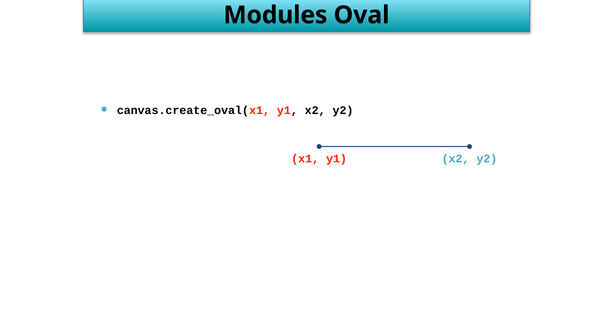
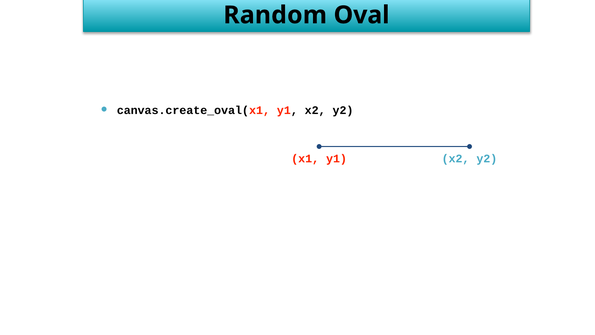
Modules: Modules -> Random (275, 15)
